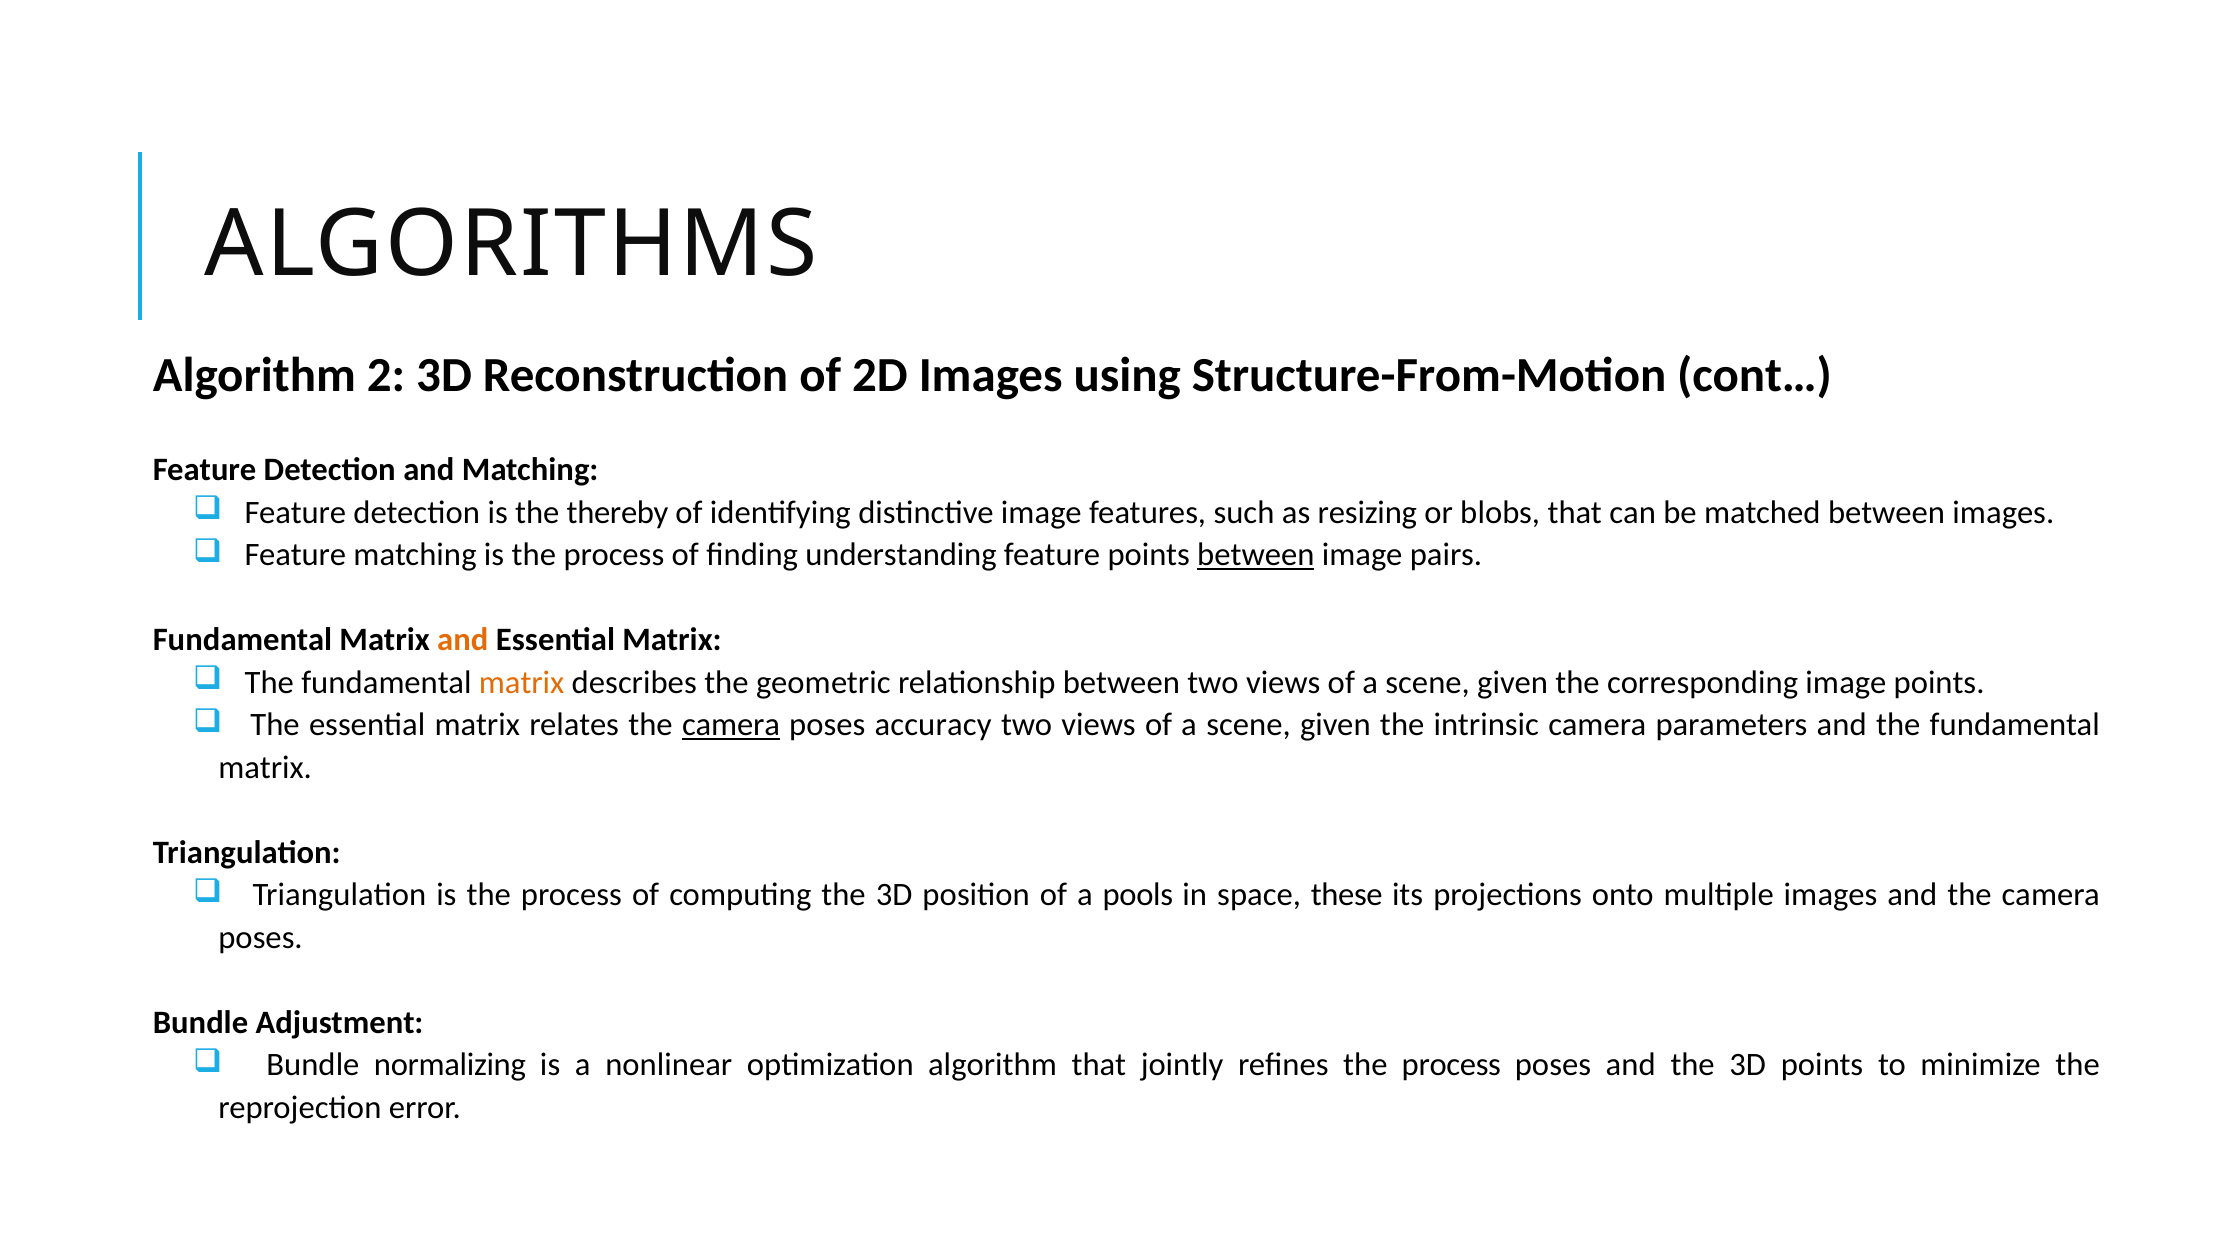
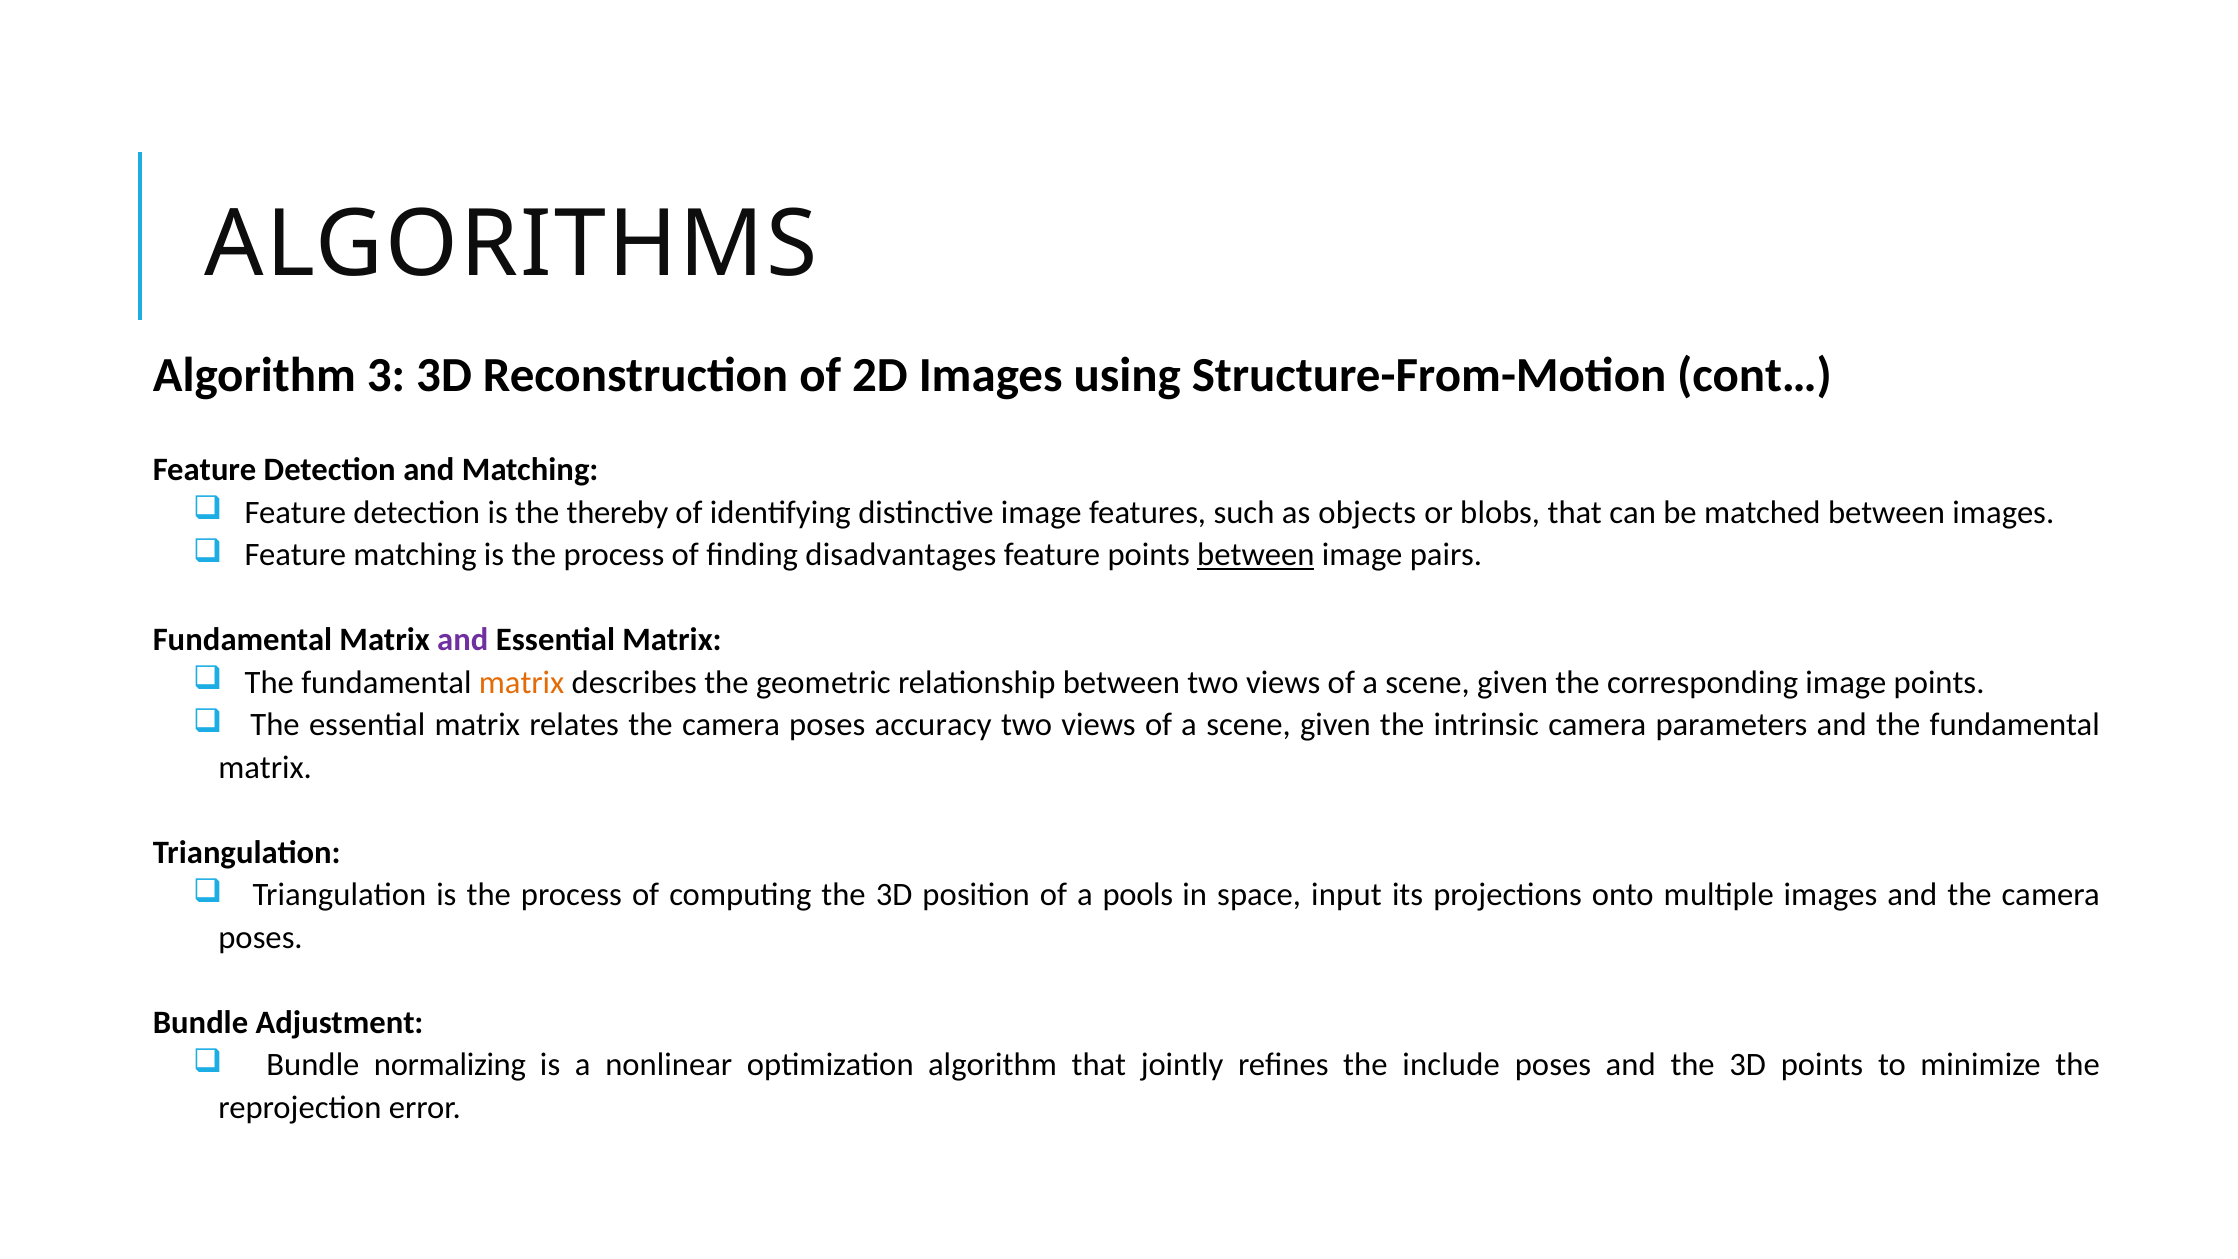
2: 2 -> 3 (386, 375)
resizing: resizing -> objects (1367, 512)
understanding: understanding -> disadvantages (901, 555)
and colour: orange -> purple (463, 640)
camera underline: present -> none (731, 725)
these: these -> input (1346, 895)
refines the process: process -> include (1451, 1065)
